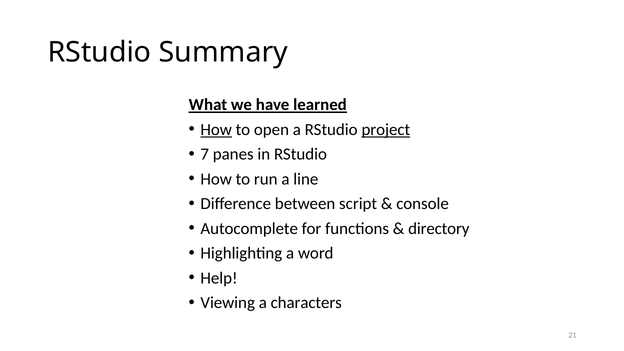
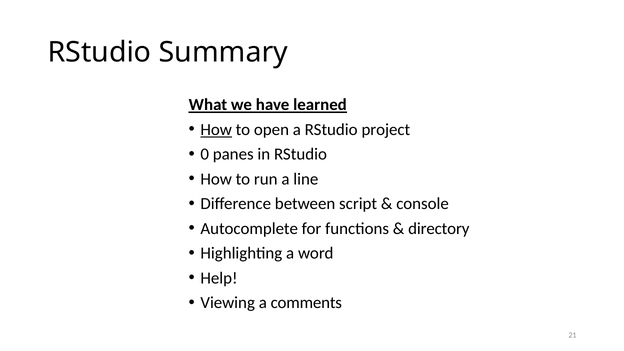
project underline: present -> none (386, 130)
7: 7 -> 0 (205, 154)
characters: characters -> comments (306, 303)
